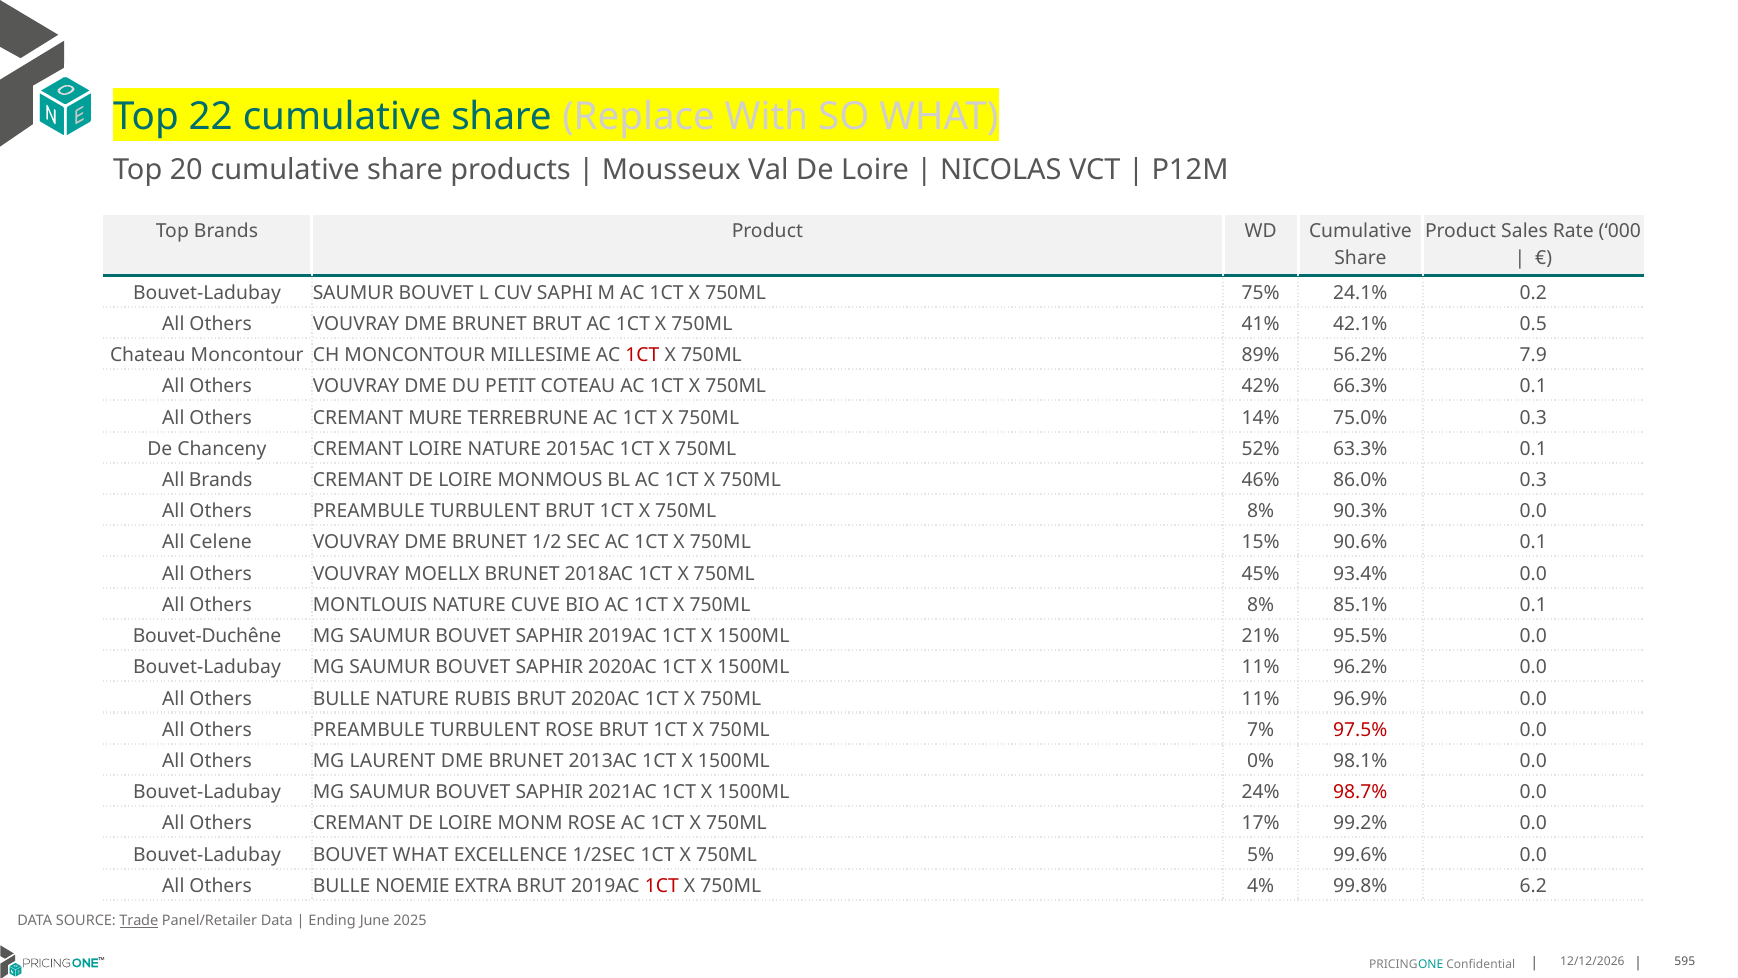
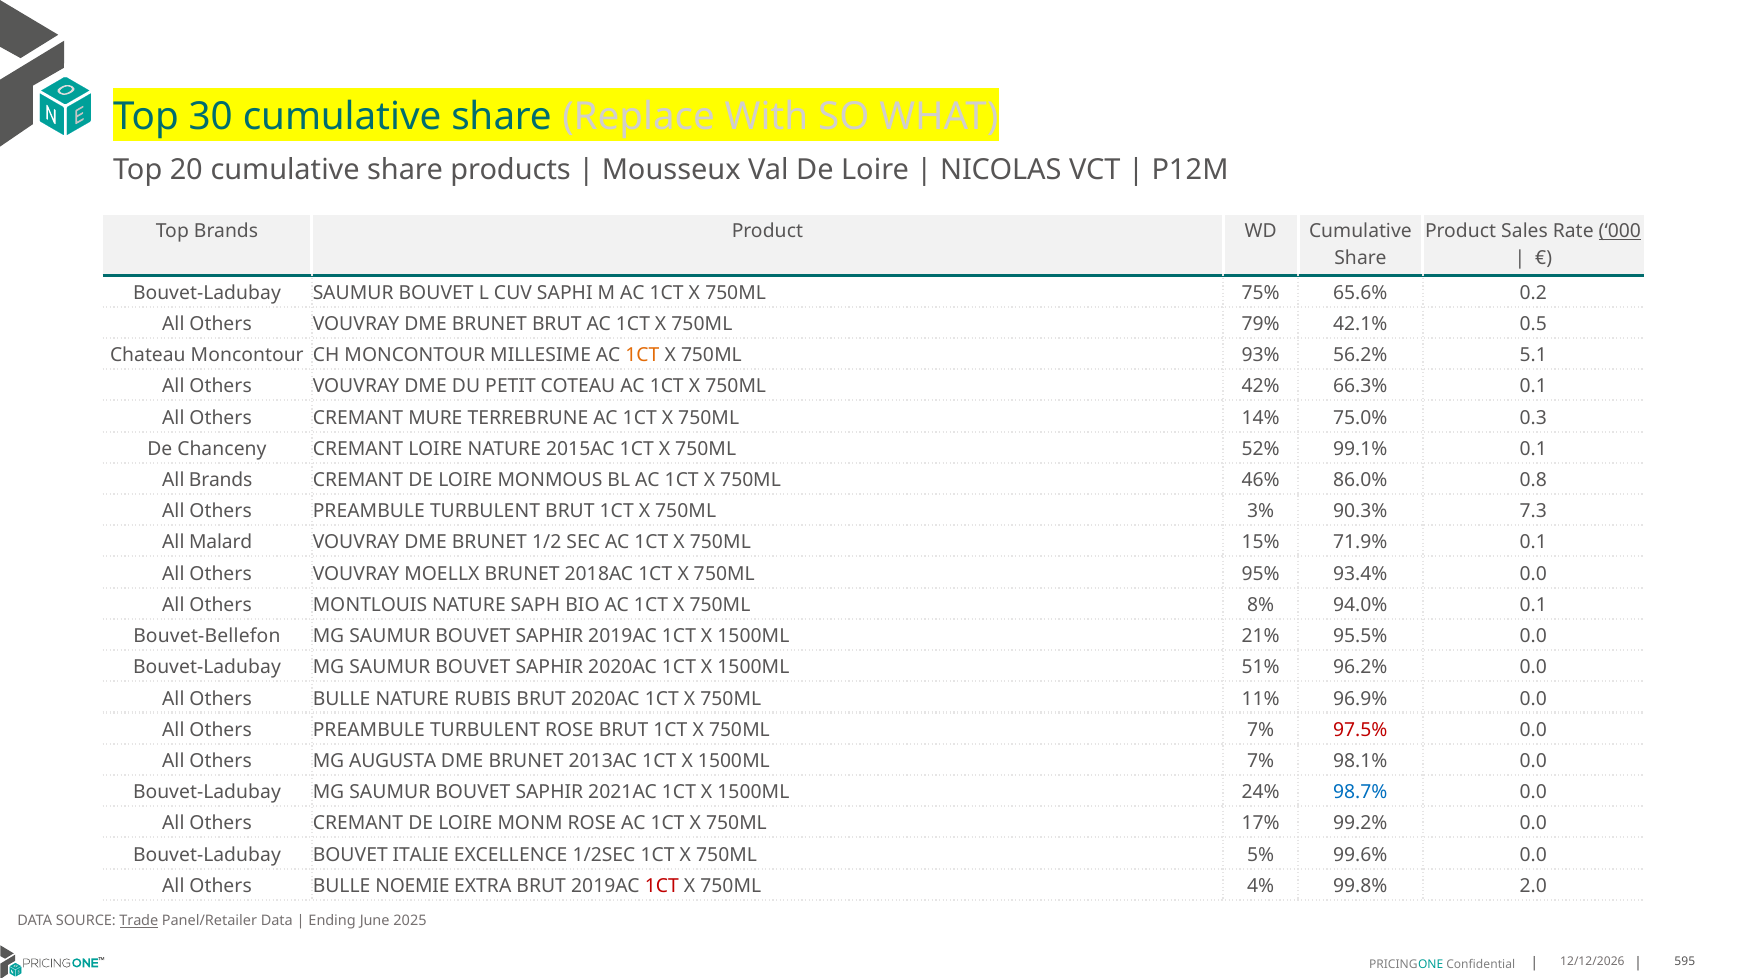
22: 22 -> 30 (211, 117)
000 underline: none -> present (1620, 231)
24.1%: 24.1% -> 65.6% (1360, 293)
41%: 41% -> 79% (1261, 324)
1CT colour: red -> orange (642, 355)
89%: 89% -> 93% (1261, 355)
7.9: 7.9 -> 5.1 (1533, 355)
63.3%: 63.3% -> 99.1% (1360, 449)
86.0% 0.3: 0.3 -> 0.8 (1533, 480)
8%: 8% -> 3% (1261, 511)
90.3% 0.0: 0.0 -> 7.3 (1533, 511)
Celene: Celene -> Malard (221, 542)
90.6%: 90.6% -> 71.9% (1360, 542)
45%: 45% -> 95% (1261, 574)
CUVE: CUVE -> SAPH (535, 605)
85.1%: 85.1% -> 94.0% (1360, 605)
Bouvet-Duchêne: Bouvet-Duchêne -> Bouvet-Bellefon (207, 636)
1500ML 11%: 11% -> 51% (1261, 667)
LAURENT: LAURENT -> AUGUSTA (393, 761)
1500ML 0%: 0% -> 7% (1261, 761)
98.7% colour: red -> blue (1360, 792)
BOUVET WHAT: WHAT -> ITALIE (421, 854)
6.2: 6.2 -> 2.0 (1533, 886)
